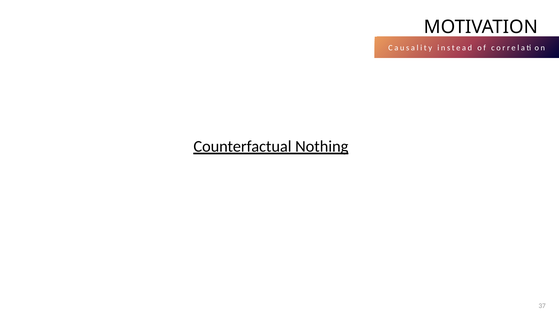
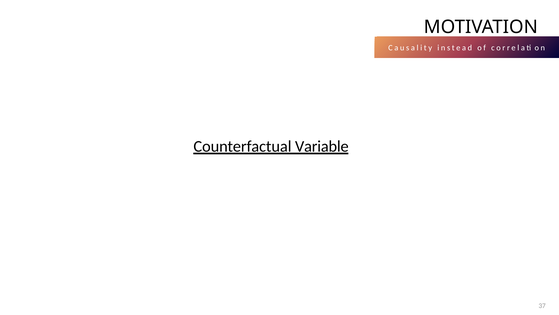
Nothing: Nothing -> Variable (322, 146)
